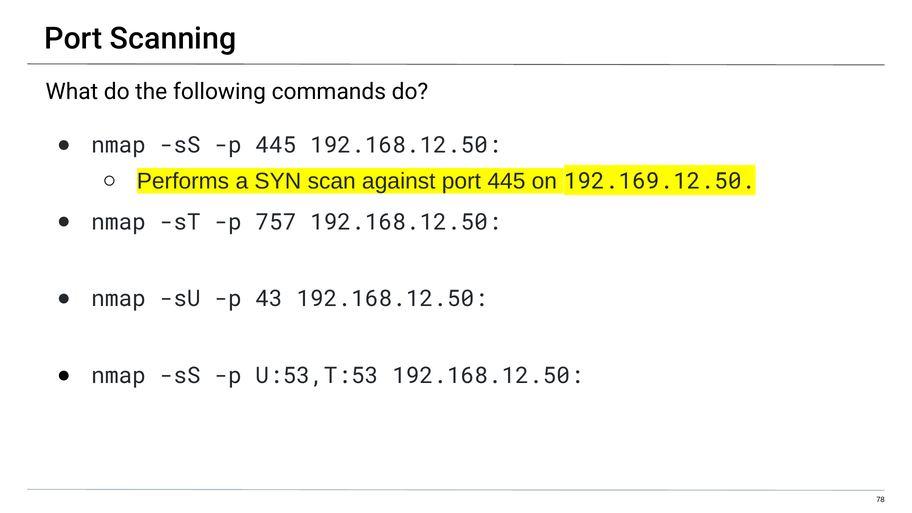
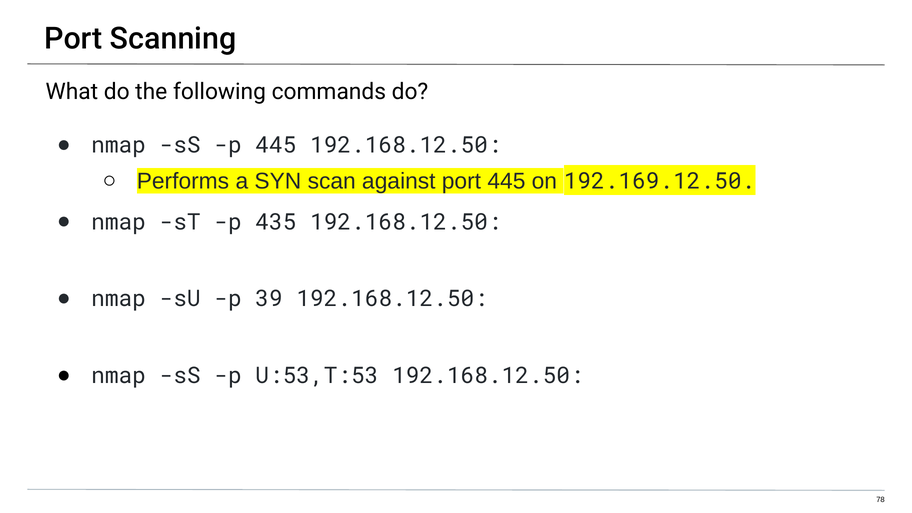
757: 757 -> 435 (276, 222)
43: 43 -> 39 (269, 299)
